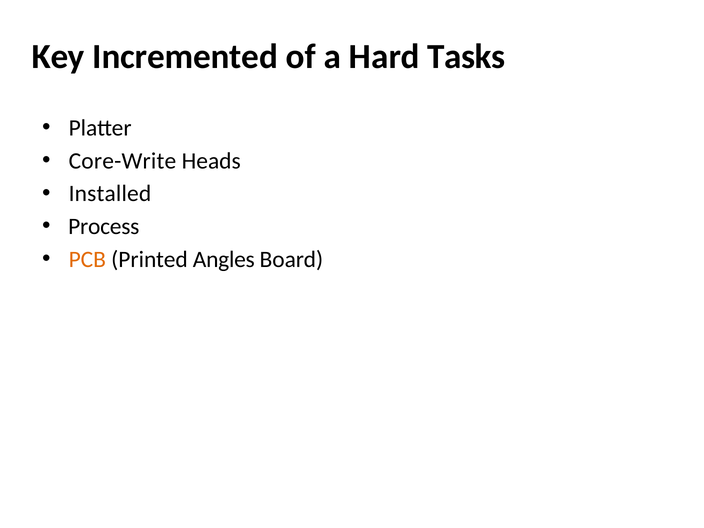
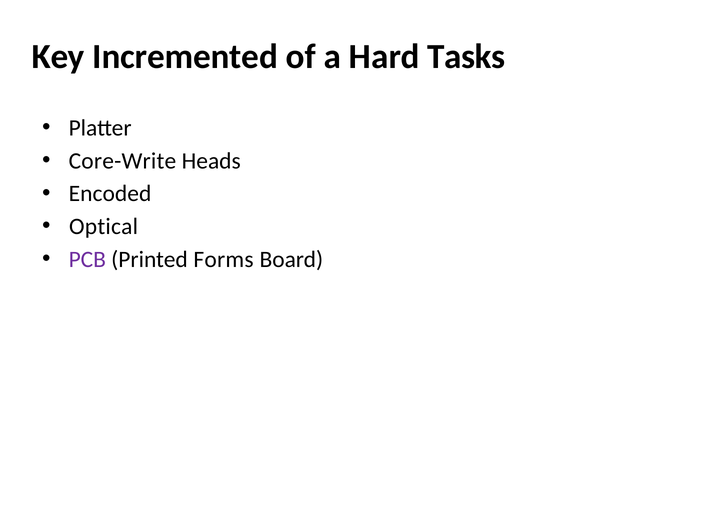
Installed: Installed -> Encoded (110, 194)
Process: Process -> Optical (104, 227)
PCB colour: orange -> purple (87, 259)
Angles: Angles -> Forms (224, 259)
